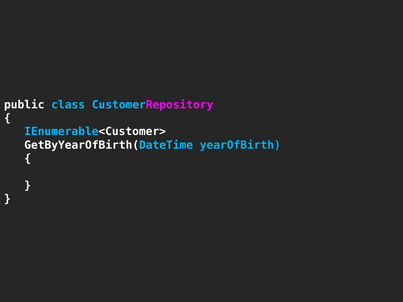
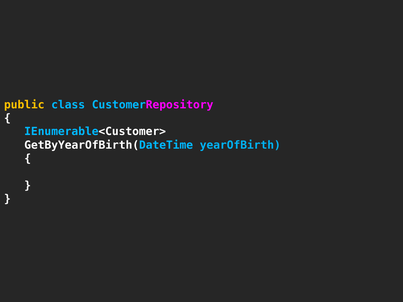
public colour: white -> yellow (24, 105)
